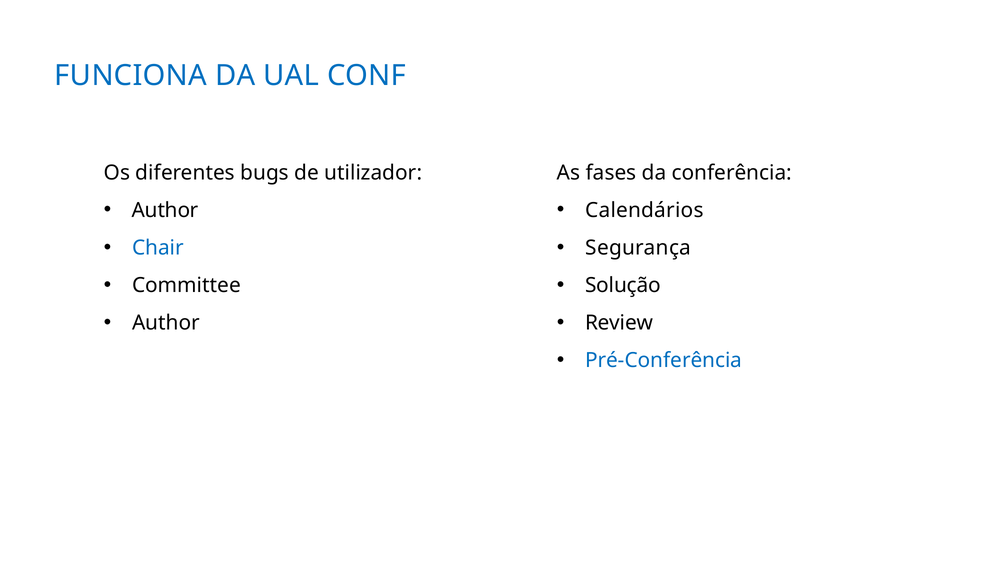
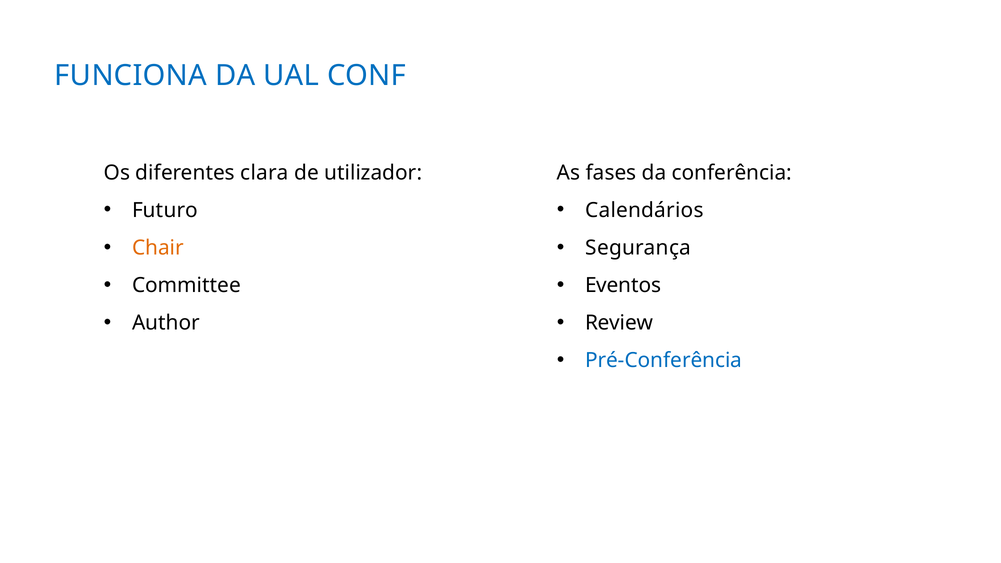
bugs: bugs -> clara (265, 173)
Author: Author -> Futuro (165, 210)
Chair colour: blue -> orange (158, 248)
Solução: Solução -> Eventos (623, 285)
